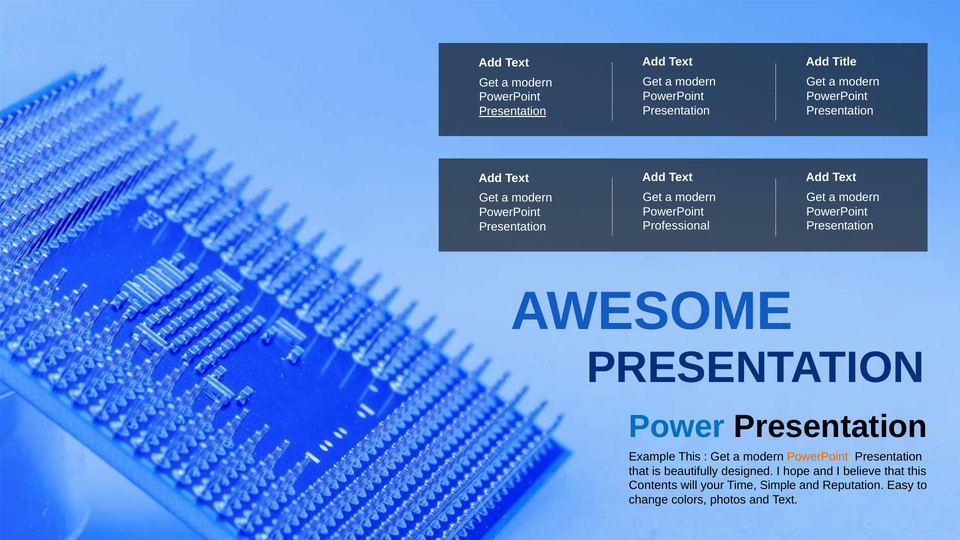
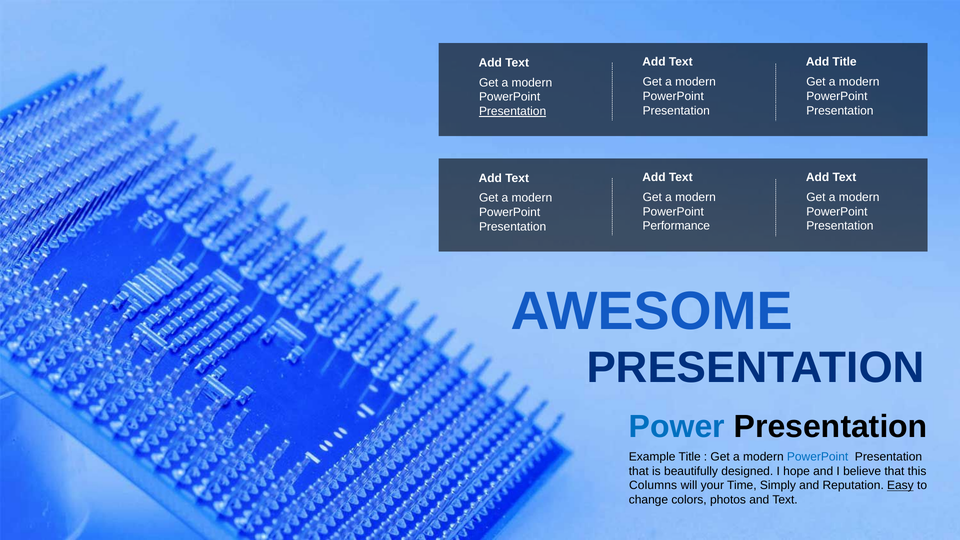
Professional: Professional -> Performance (676, 226)
Example This: This -> Title (690, 457)
PowerPoint colour: orange -> blue (818, 457)
Contents: Contents -> Columns (653, 485)
Simple: Simple -> Simply (778, 485)
Easy underline: none -> present (900, 485)
